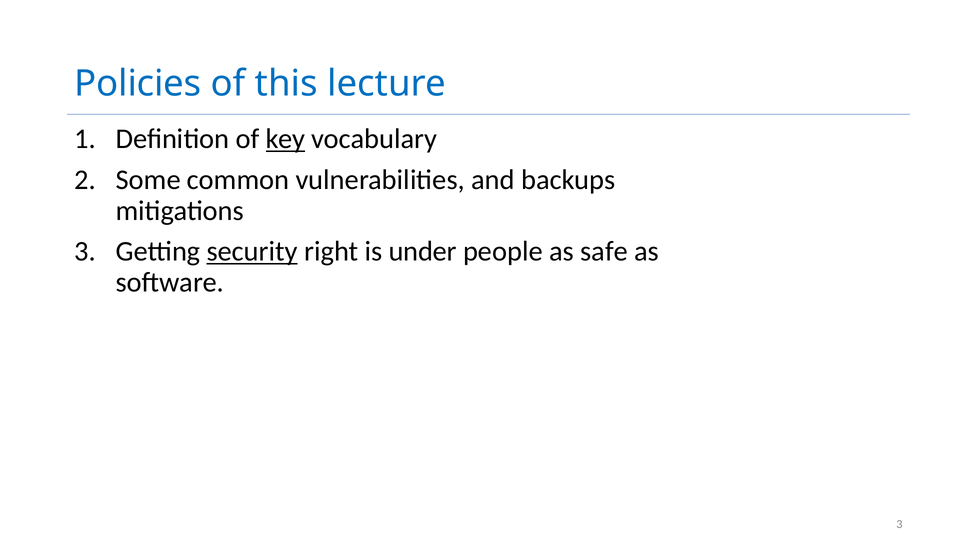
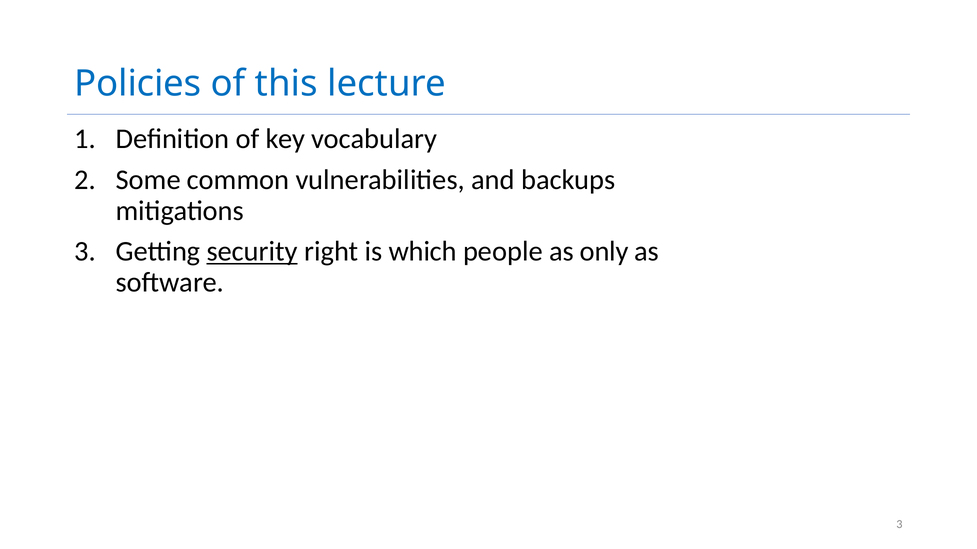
key underline: present -> none (285, 139)
under: under -> which (423, 252)
safe: safe -> only (604, 252)
